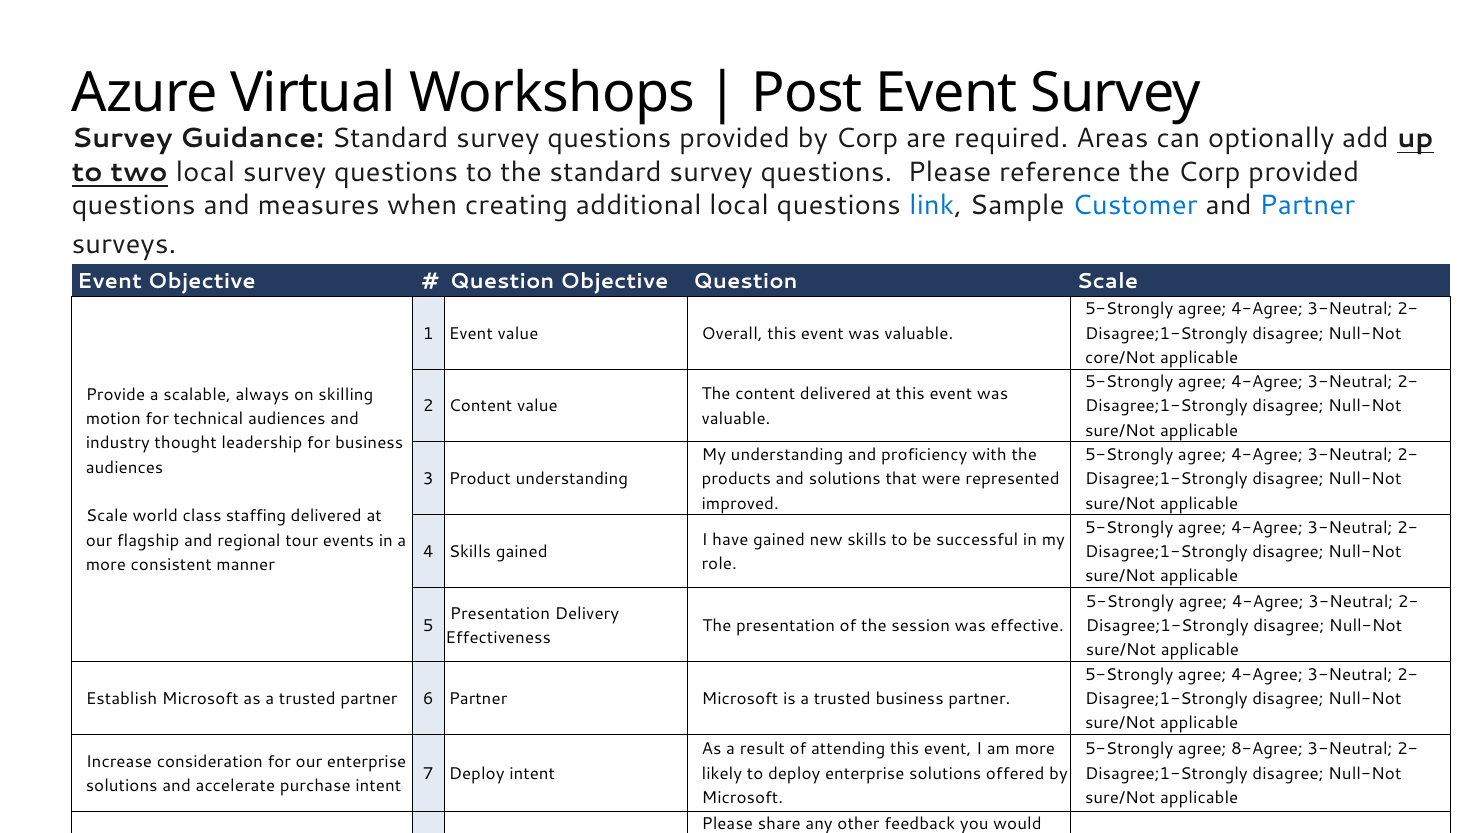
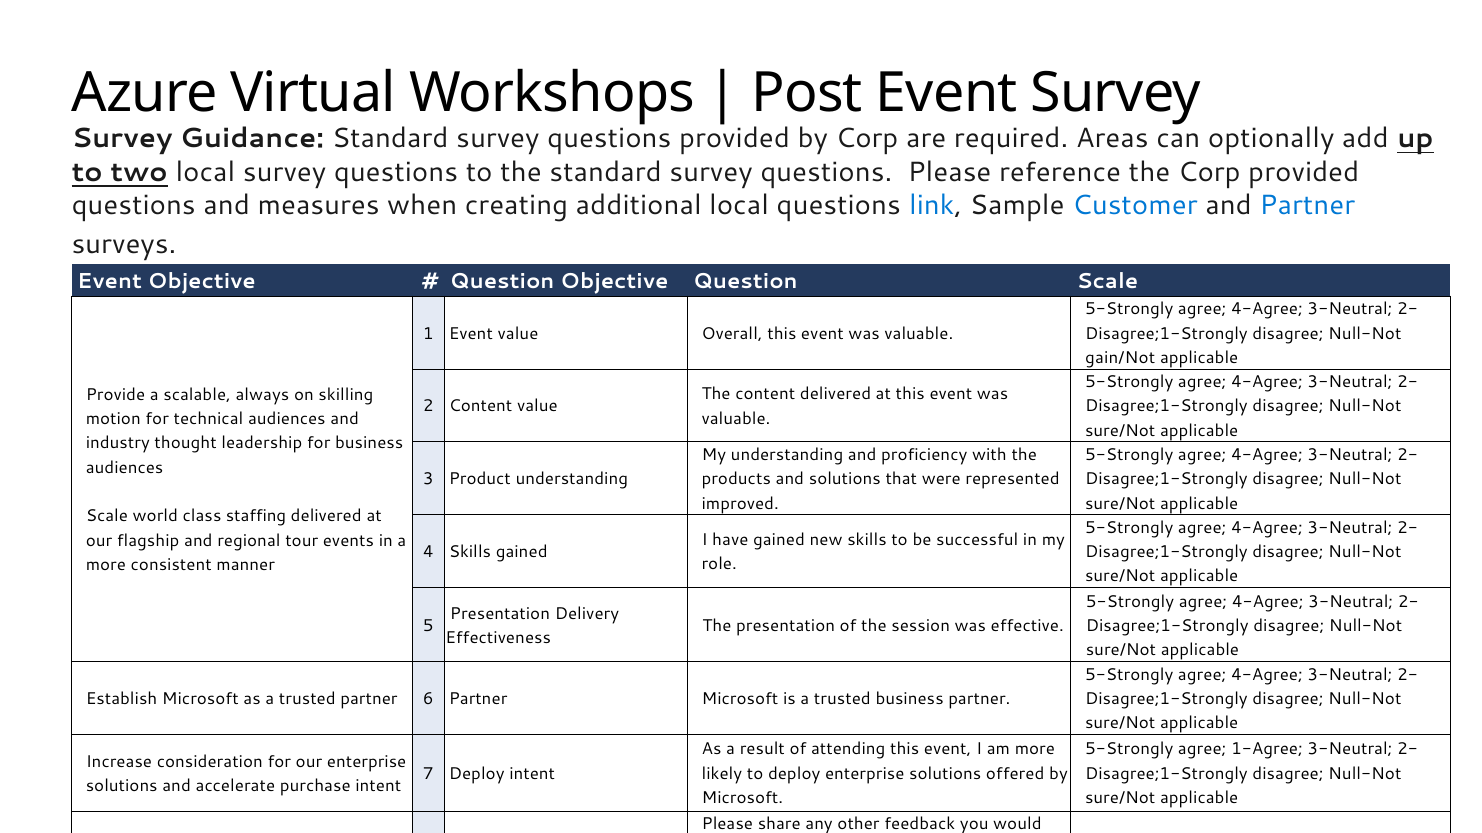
core/Not: core/Not -> gain/Not (1120, 358)
8-Agree: 8-Agree -> 1-Agree (1267, 750)
